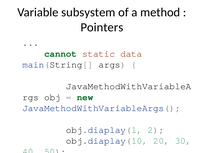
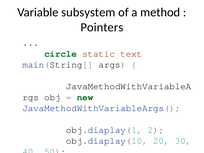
cannot: cannot -> circle (61, 54)
data: data -> text (131, 54)
